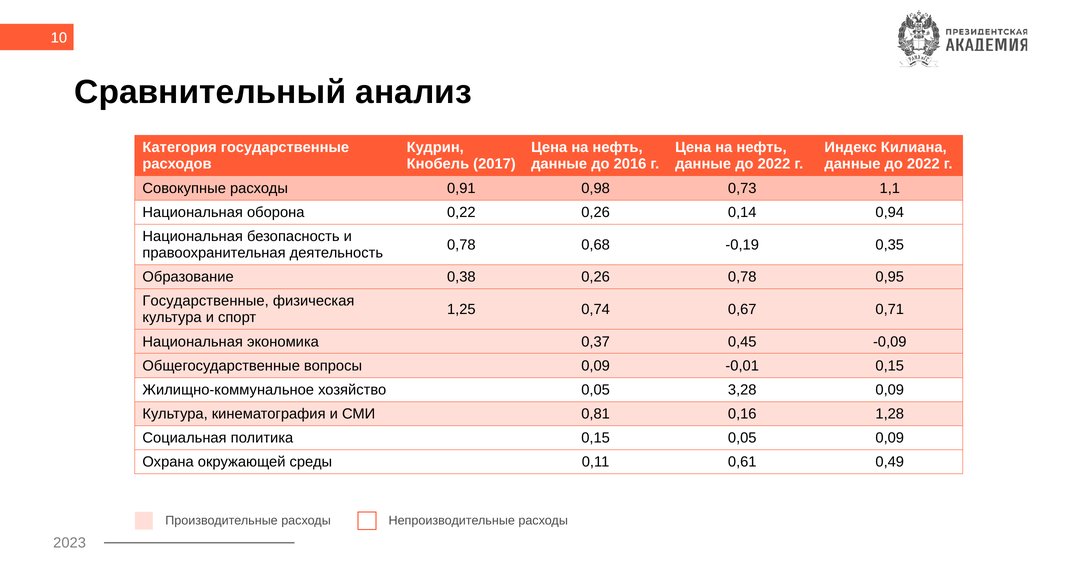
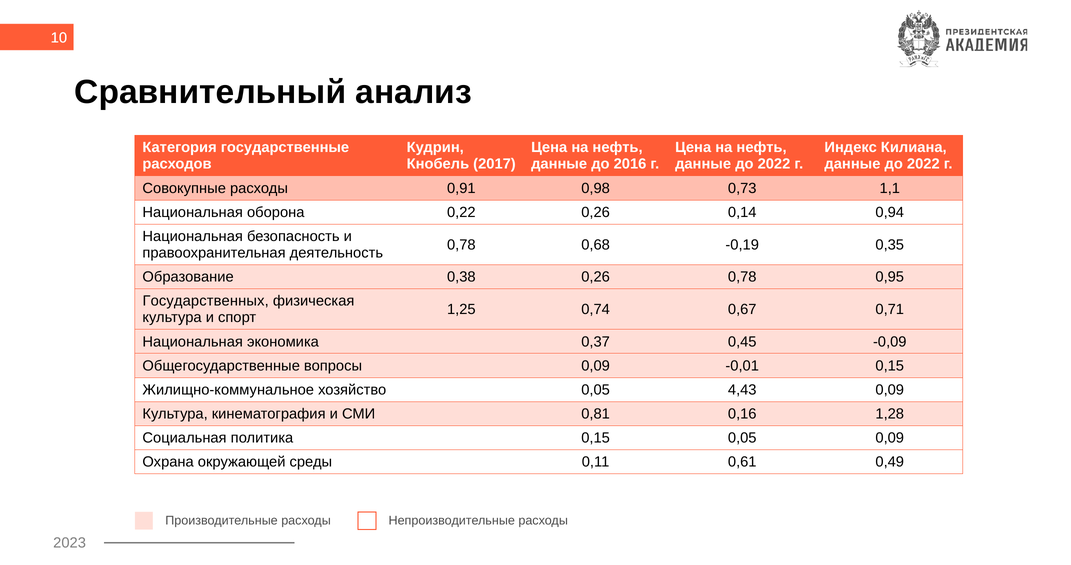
Государственные: Государственные -> Государственных (206, 301)
3,28: 3,28 -> 4,43 (742, 390)
